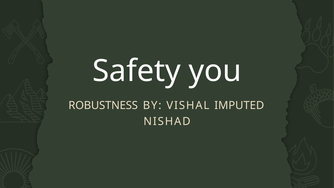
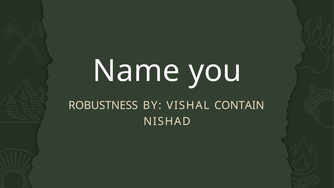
Safety: Safety -> Name (136, 71)
IMPUTED: IMPUTED -> CONTAIN (239, 105)
